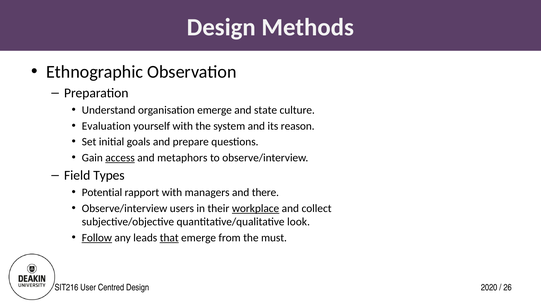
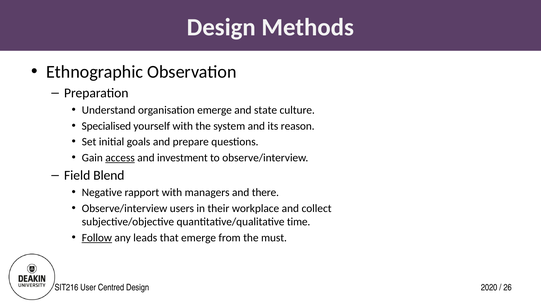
Evaluation: Evaluation -> Specialised (106, 126)
metaphors: metaphors -> investment (182, 157)
Types: Types -> Blend (109, 175)
Potential: Potential -> Negative (102, 192)
workplace underline: present -> none (256, 208)
look: look -> time (299, 221)
that underline: present -> none (169, 237)
